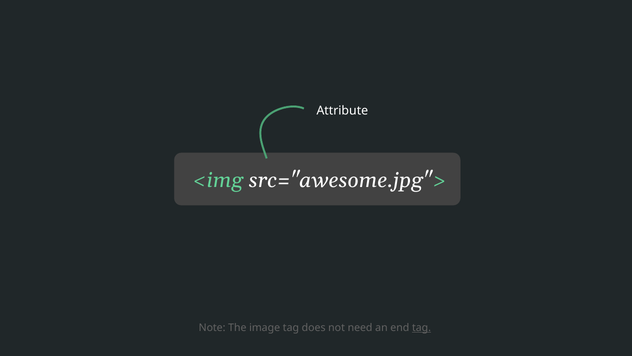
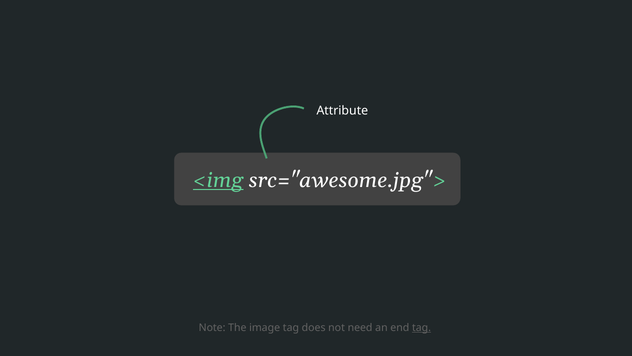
<img underline: none -> present (218, 180)
